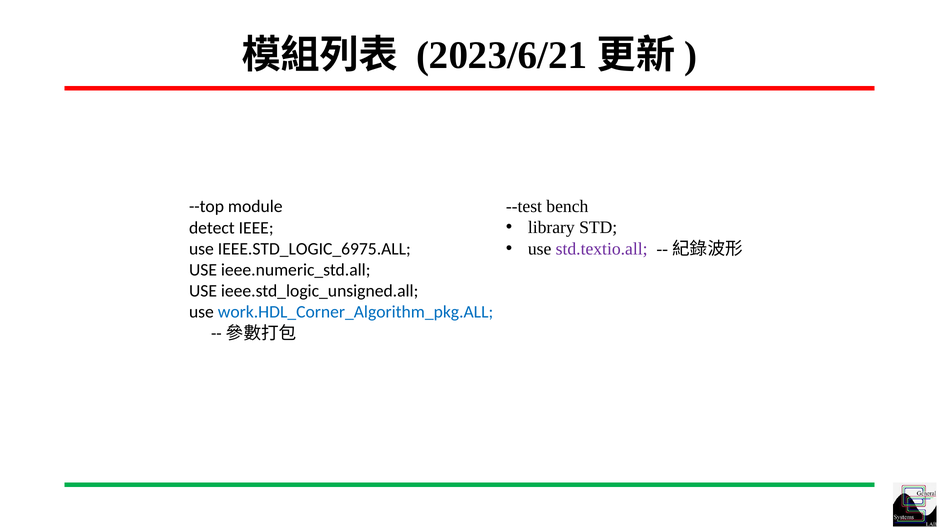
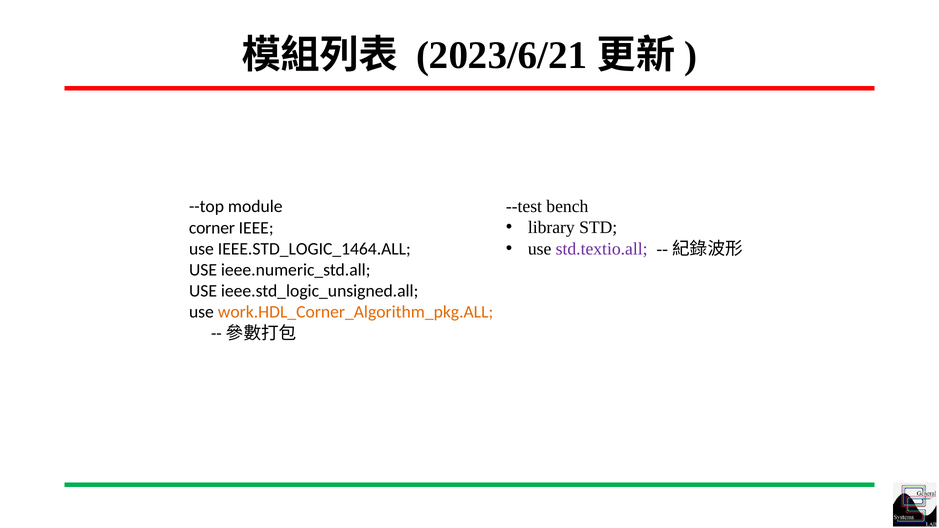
detect: detect -> corner (212, 228)
IEEE.STD_LOGIC_6975.ALL: IEEE.STD_LOGIC_6975.ALL -> IEEE.STD_LOGIC_1464.ALL (314, 249)
work.HDL_Corner_Algorithm_pkg.ALL colour: blue -> orange (356, 312)
